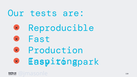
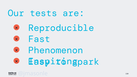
Production: Production -> Phenomenon (56, 50)
